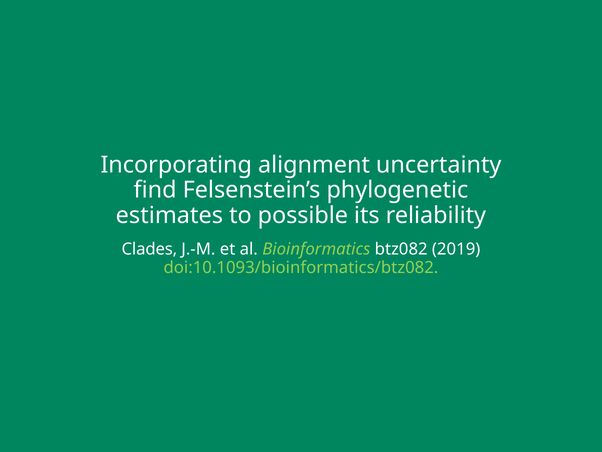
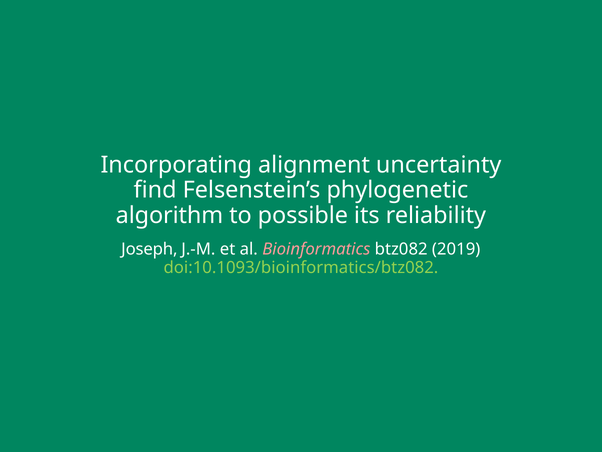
estimates: estimates -> algorithm (169, 215)
Clades: Clades -> Joseph (149, 249)
Bioinformatics colour: light green -> pink (316, 249)
